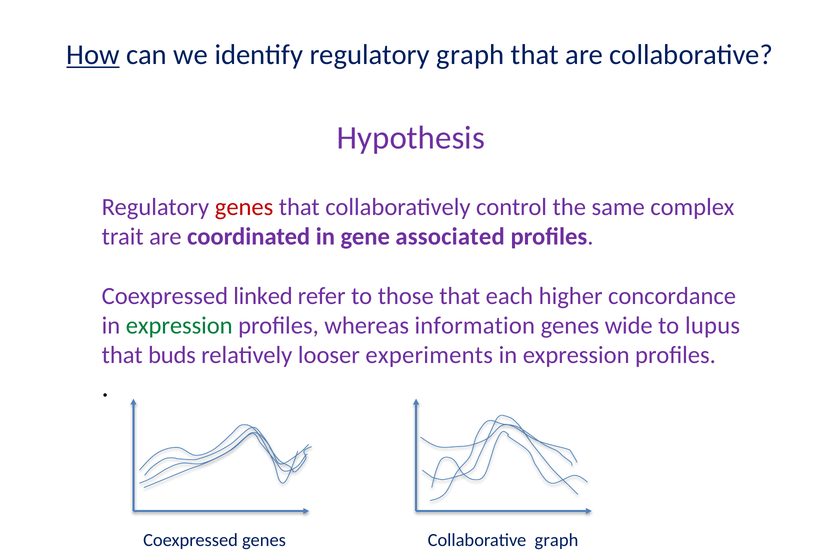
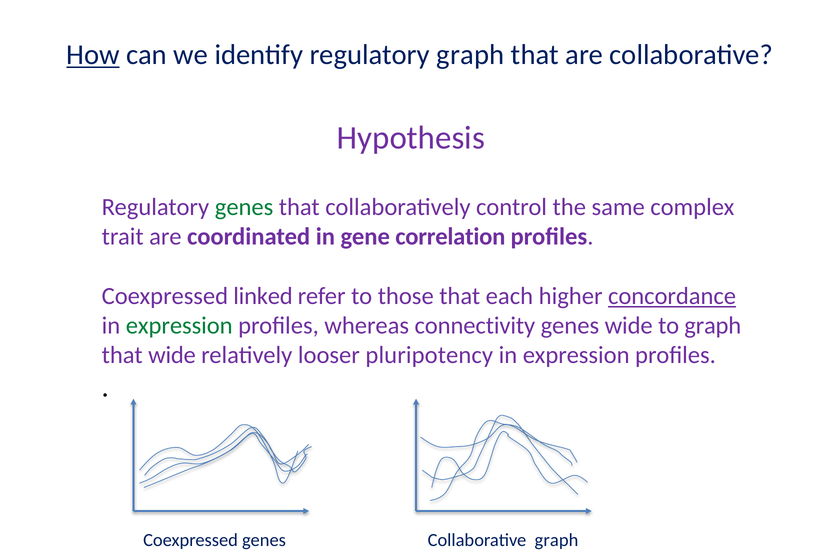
genes colour: red -> green (244, 207)
associated: associated -> correlation (450, 236)
concordance underline: none -> present (672, 296)
information: information -> connectivity (475, 325)
to lupus: lupus -> graph (713, 325)
that buds: buds -> wide (172, 355)
experiments: experiments -> pluripotency (429, 355)
